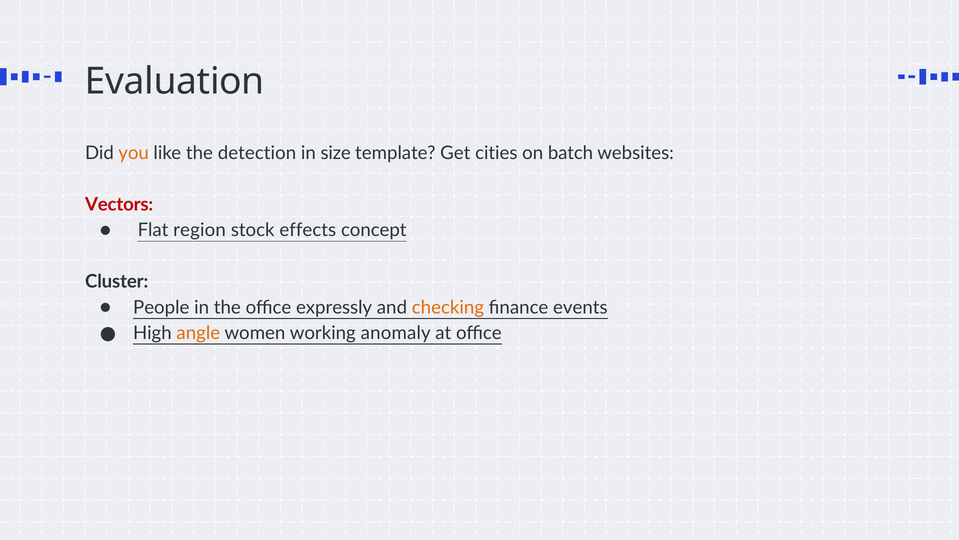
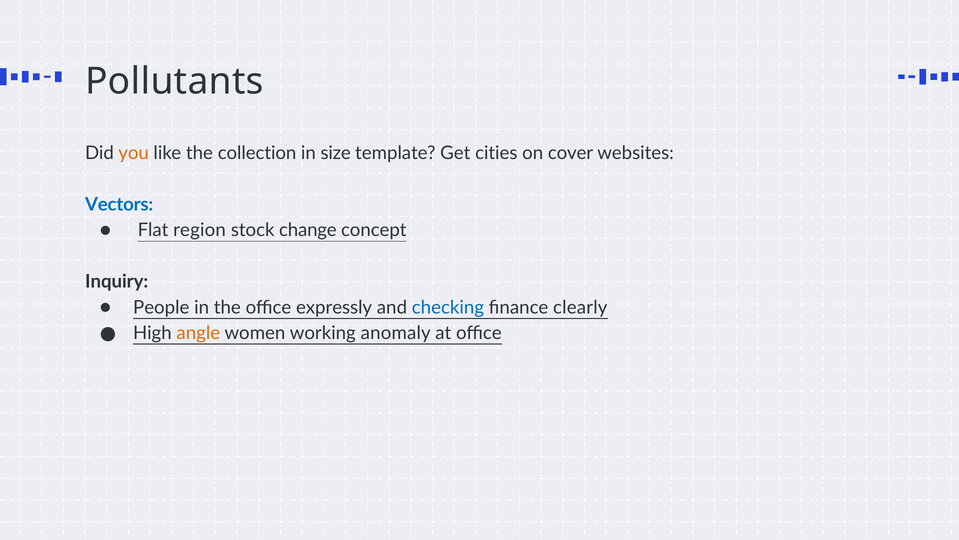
Evaluation: Evaluation -> Pollutants (174, 81)
detection: detection -> collection (257, 153)
batch: batch -> cover (570, 153)
Vectors colour: red -> blue (119, 204)
effects: effects -> change (308, 230)
Cluster: Cluster -> Inquiry (117, 281)
checking colour: orange -> blue (448, 307)
events: events -> clearly (580, 307)
